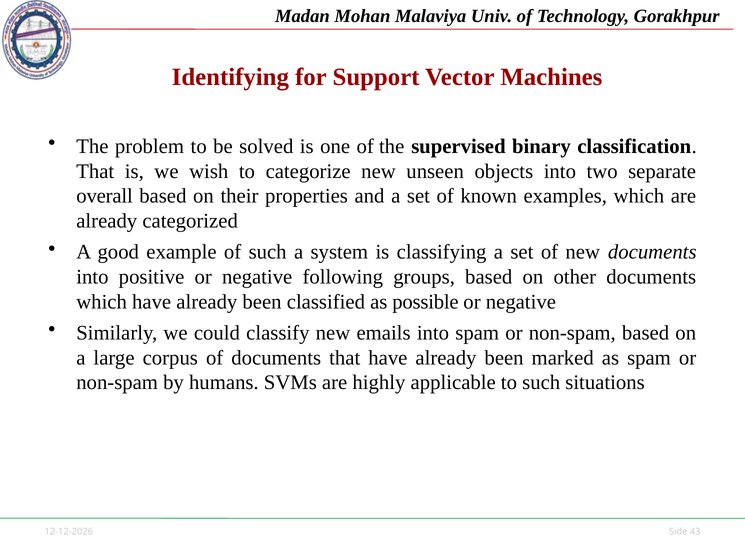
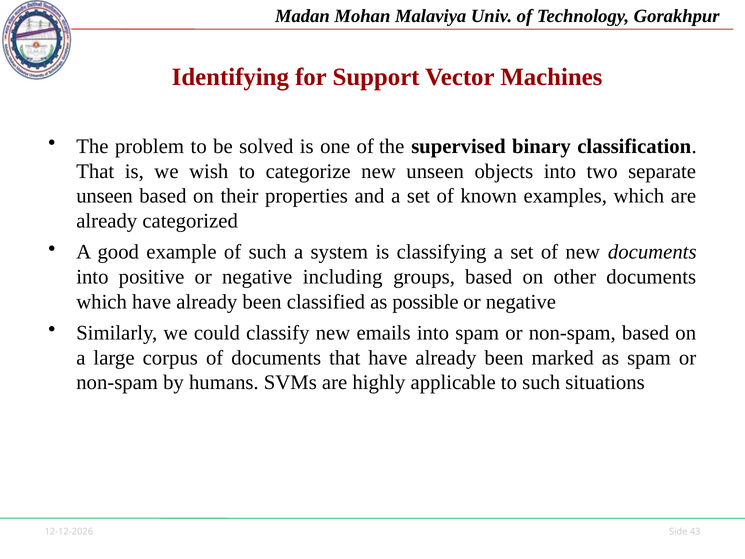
overall: overall -> unseen (105, 196)
following: following -> including (343, 277)
